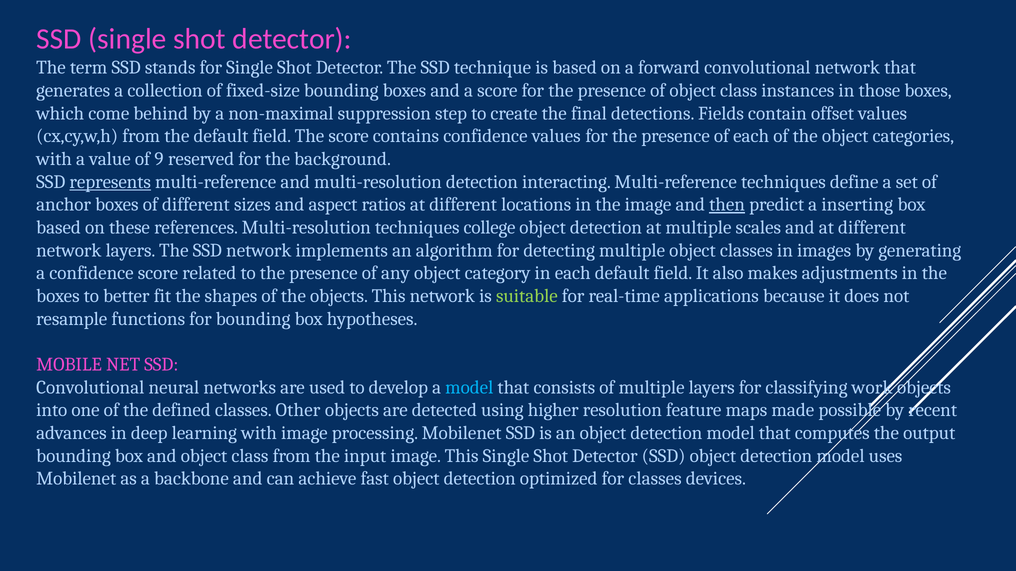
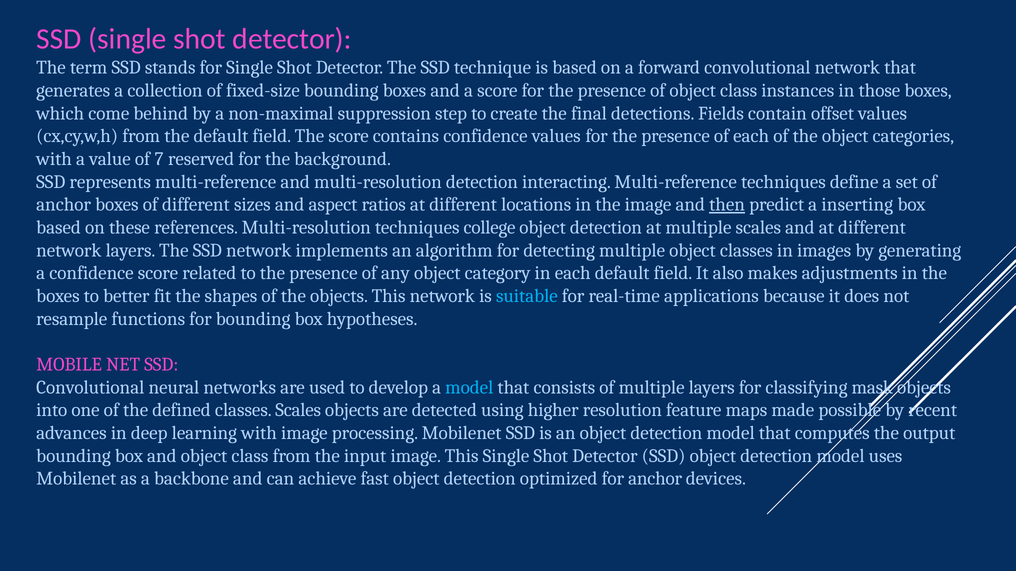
9: 9 -> 7 (159, 159)
represents underline: present -> none (110, 182)
suitable colour: light green -> light blue (527, 296)
work: work -> mask (872, 388)
classes Other: Other -> Scales (298, 410)
for classes: classes -> anchor (655, 479)
